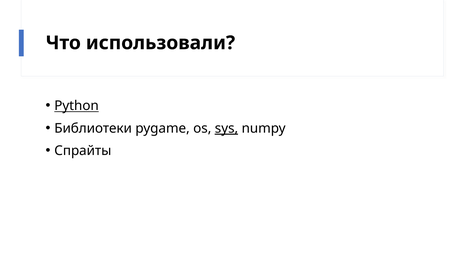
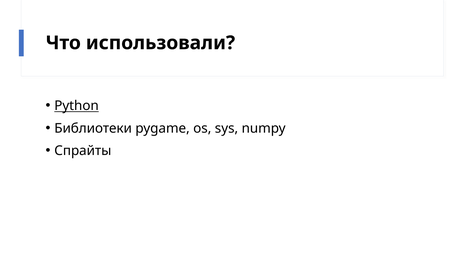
sys underline: present -> none (226, 129)
